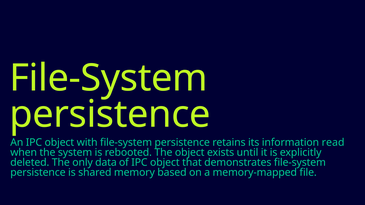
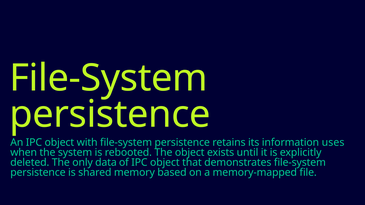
read: read -> uses (333, 143)
